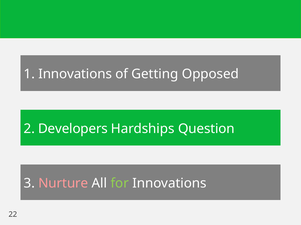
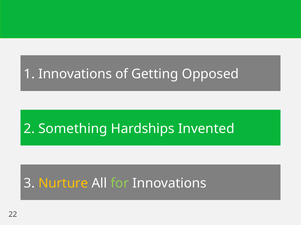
Developers: Developers -> Something (73, 129)
Question: Question -> Invented (206, 129)
Nurture colour: pink -> yellow (63, 184)
